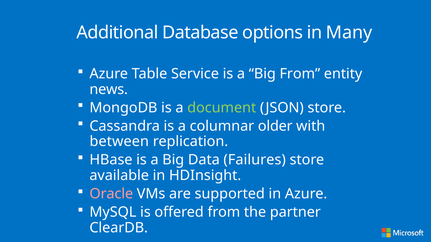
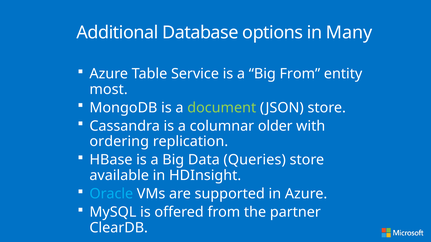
news: news -> most (109, 89)
between: between -> ordering (119, 142)
Failures: Failures -> Queries (255, 160)
Oracle colour: pink -> light blue (111, 194)
